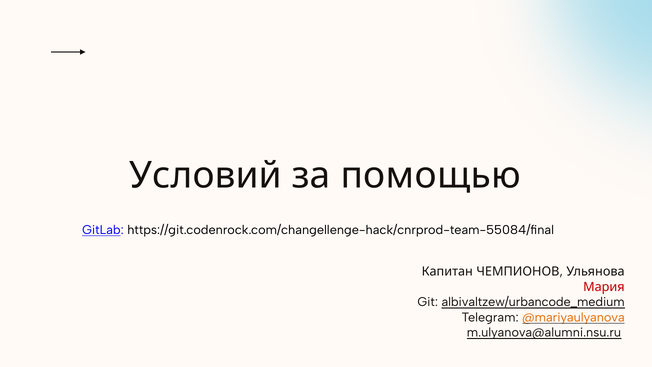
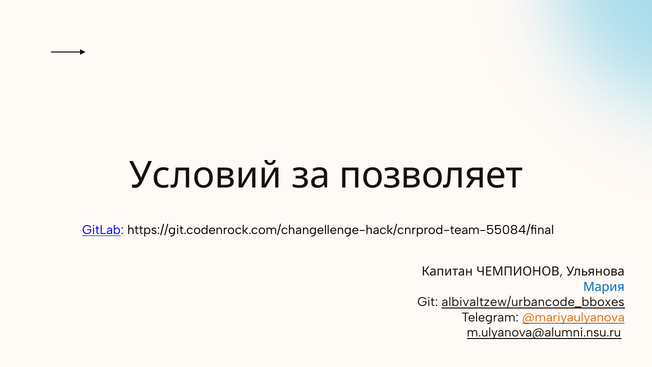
помощью: помощью -> позволяет (431, 175)
Мария colour: red -> blue (604, 287)
albivaltzew/urbancode_medium: albivaltzew/urbancode_medium -> albivaltzew/urbancode_bboxes (533, 302)
